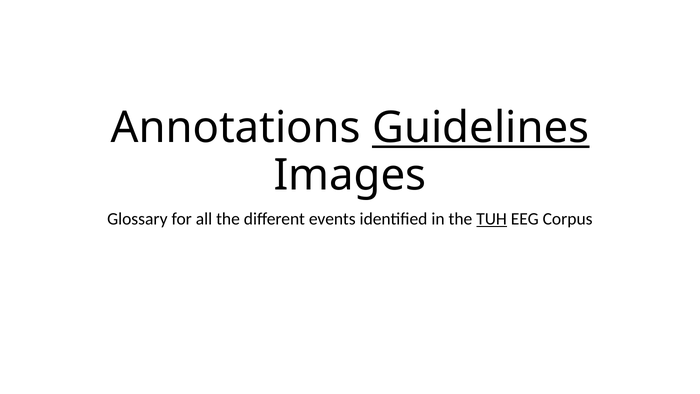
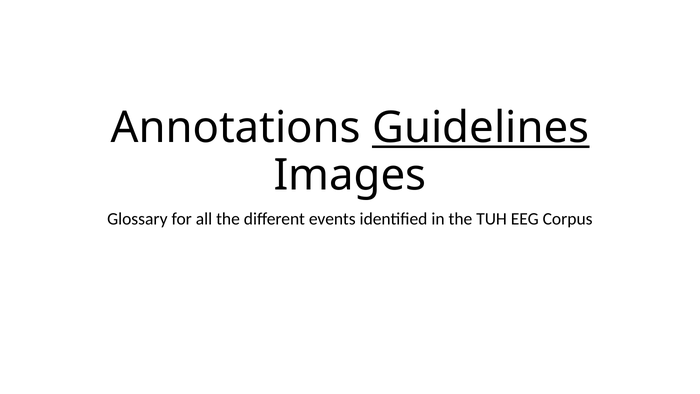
TUH underline: present -> none (492, 219)
